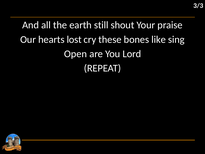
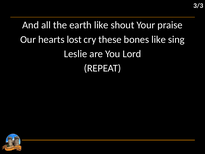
earth still: still -> like (101, 25)
Open: Open -> Leslie (76, 54)
